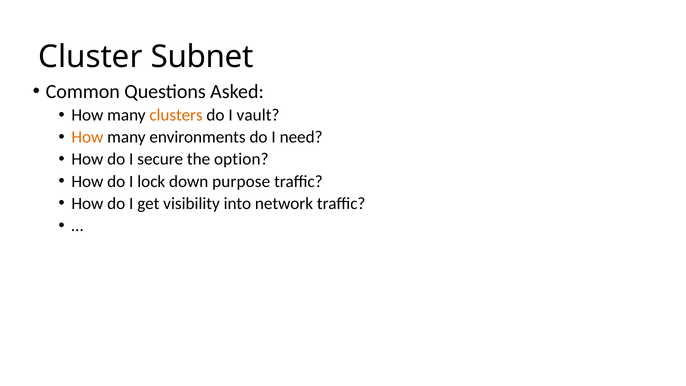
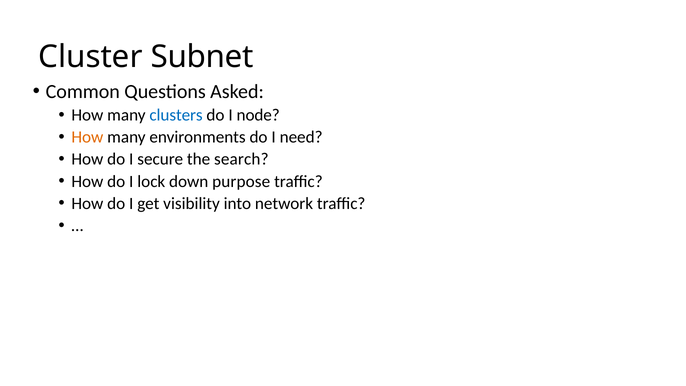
clusters colour: orange -> blue (176, 115)
vault: vault -> node (258, 115)
option: option -> search (241, 159)
